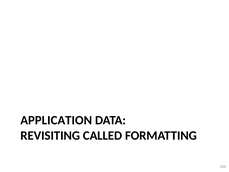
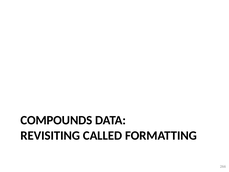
APPLICATION: APPLICATION -> COMPOUNDS (56, 120)
